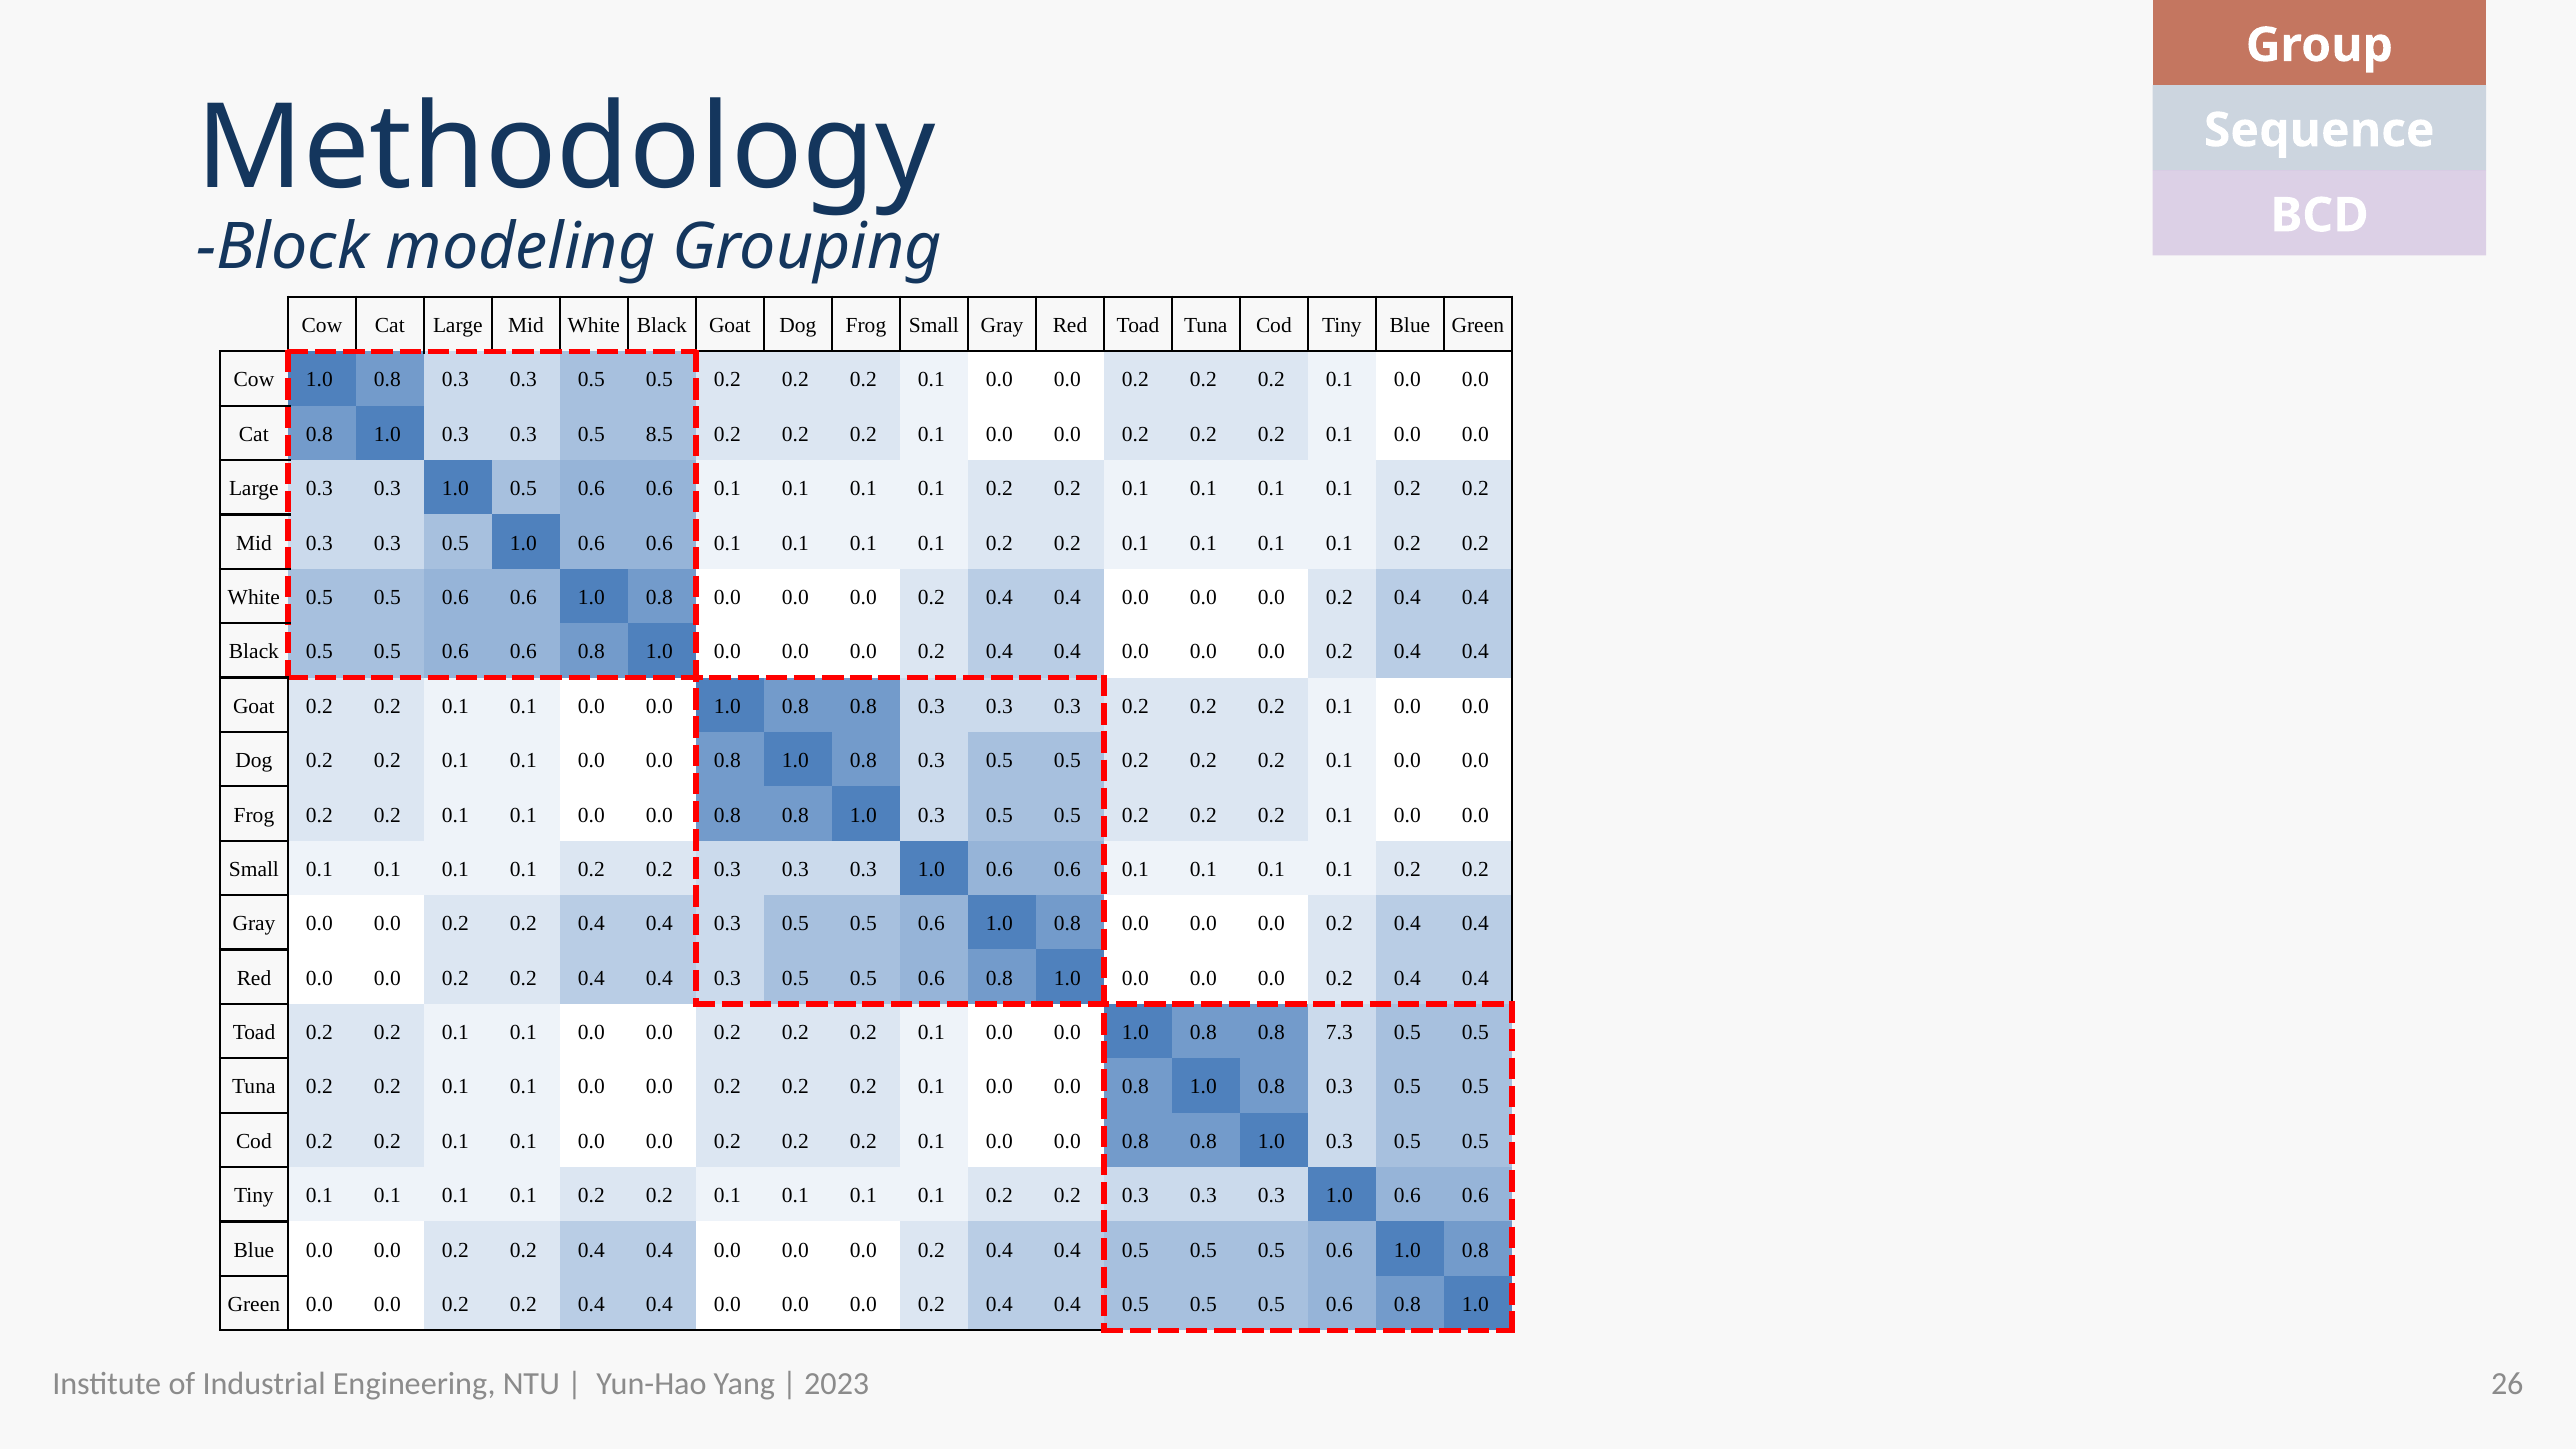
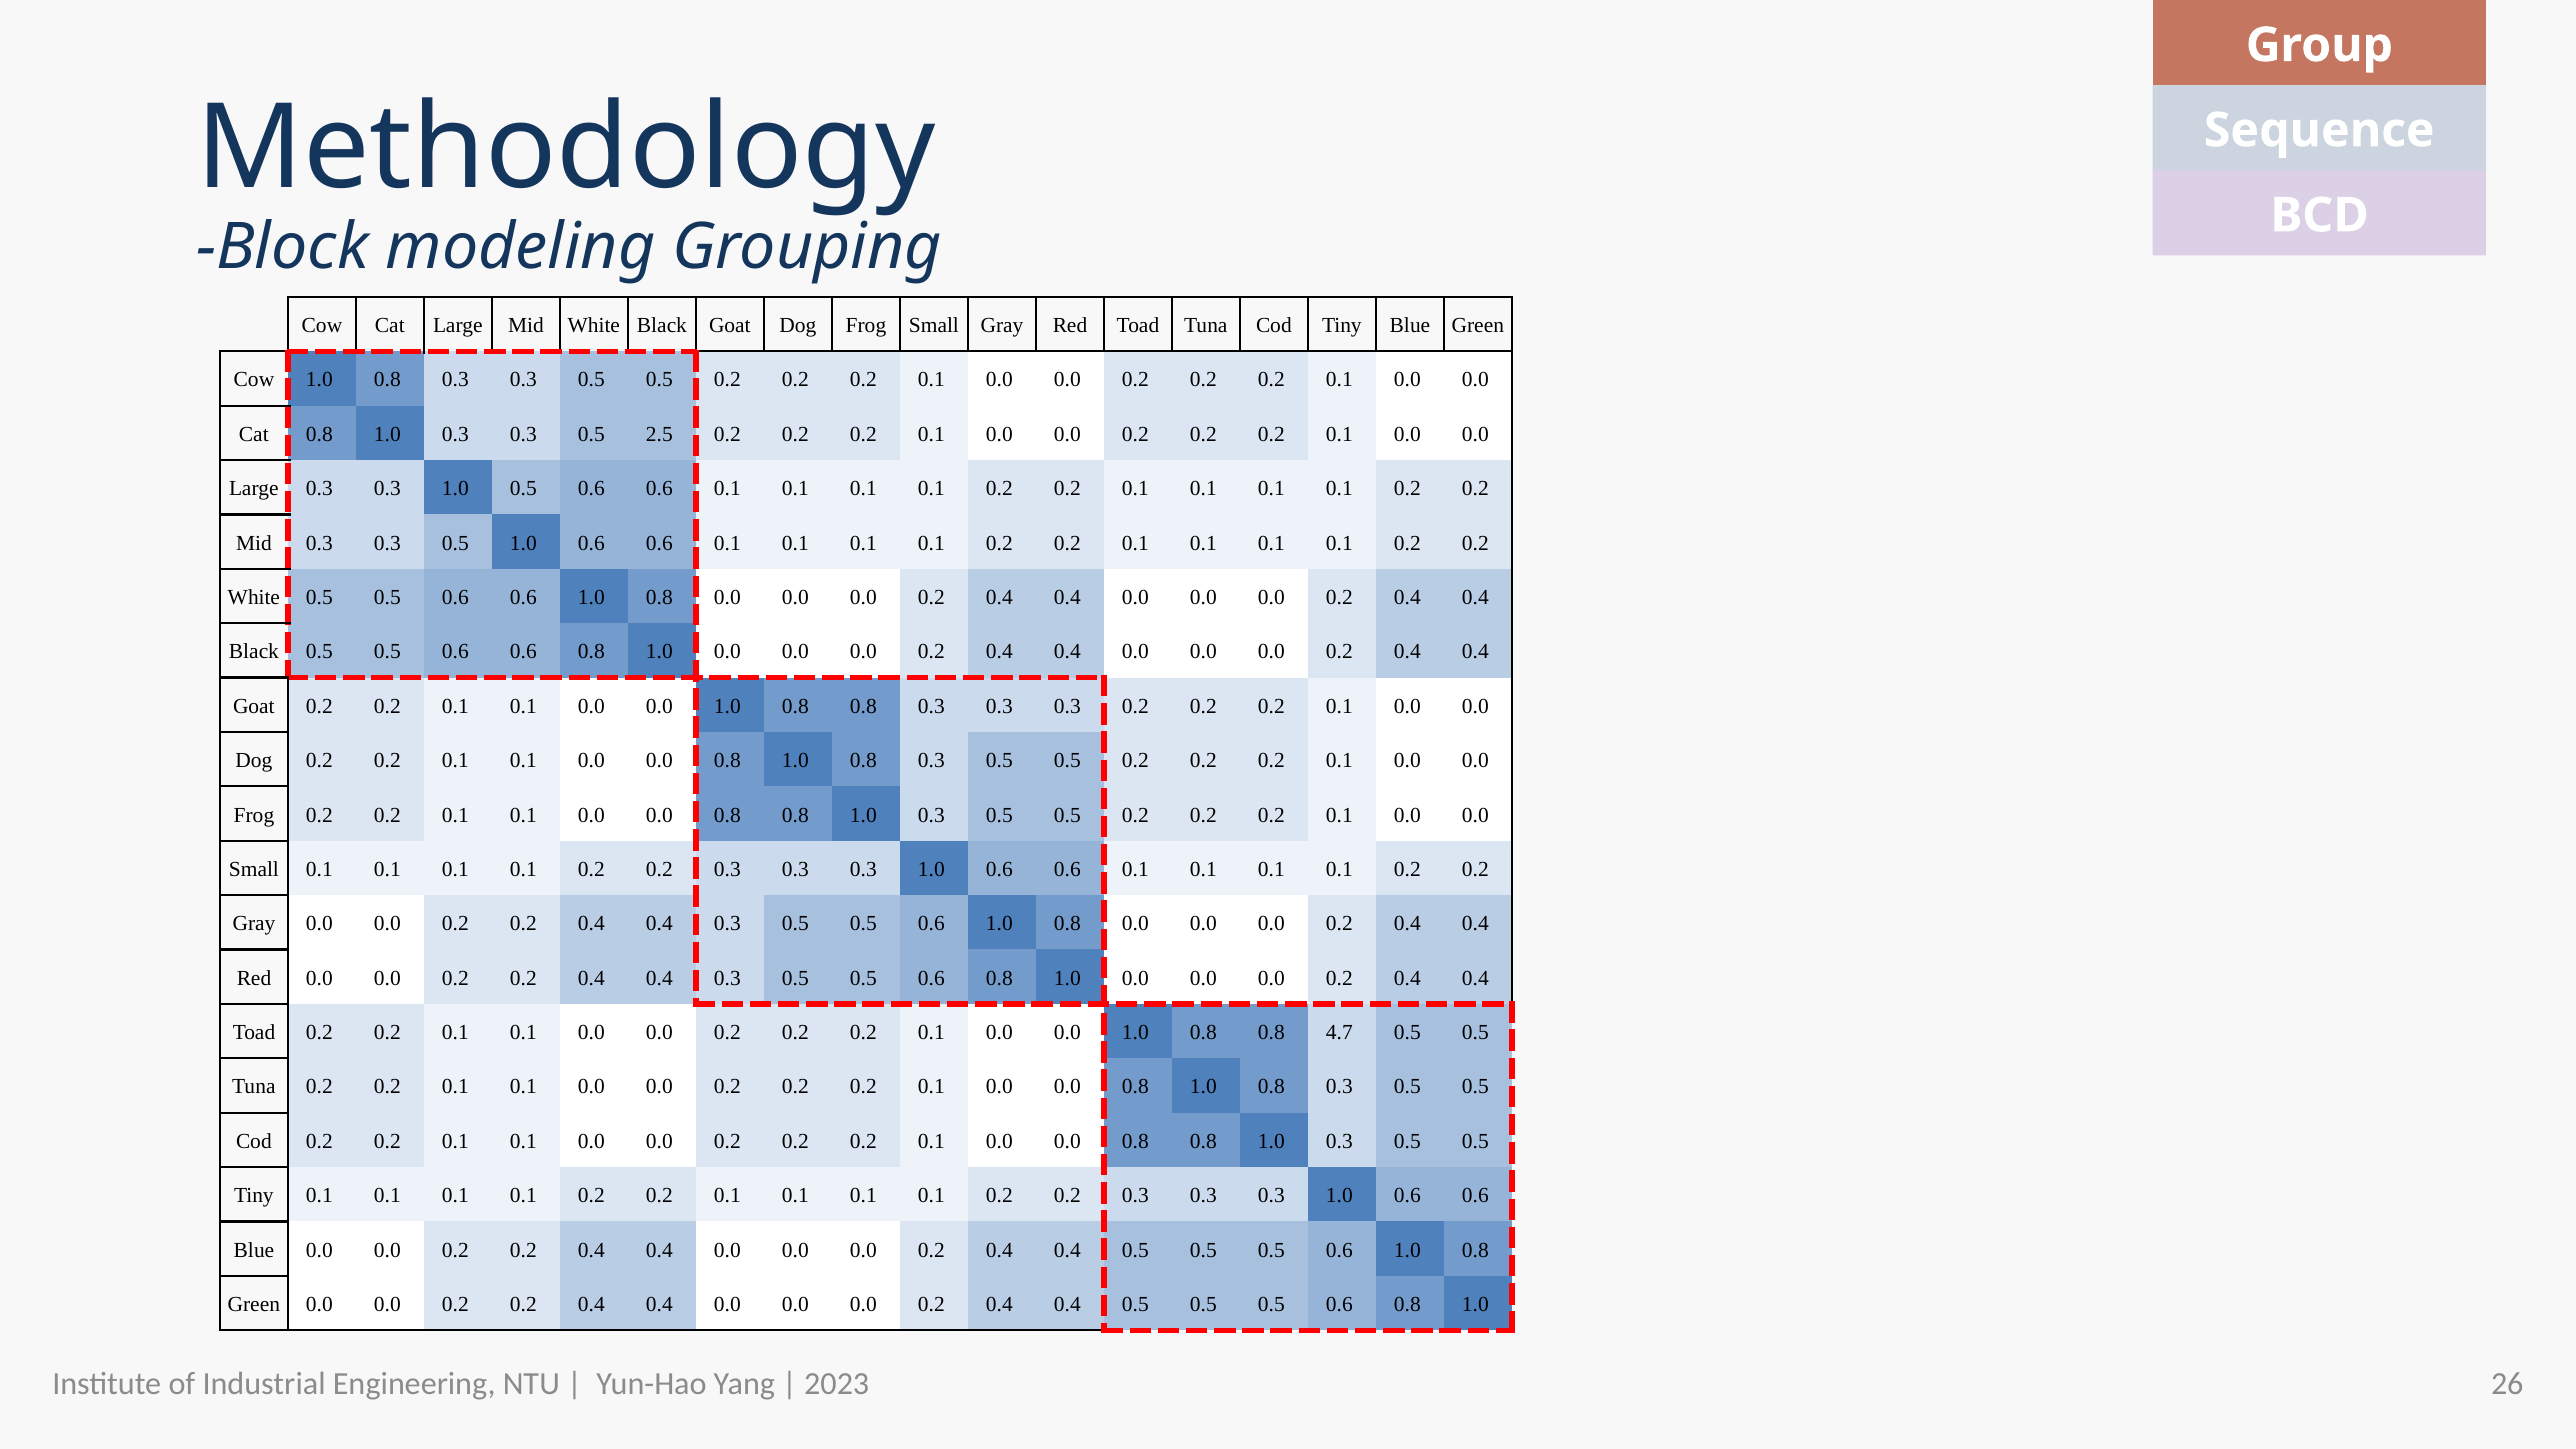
8.5: 8.5 -> 2.5 (659, 434)
7.3: 7.3 -> 4.7 (1339, 1032)
